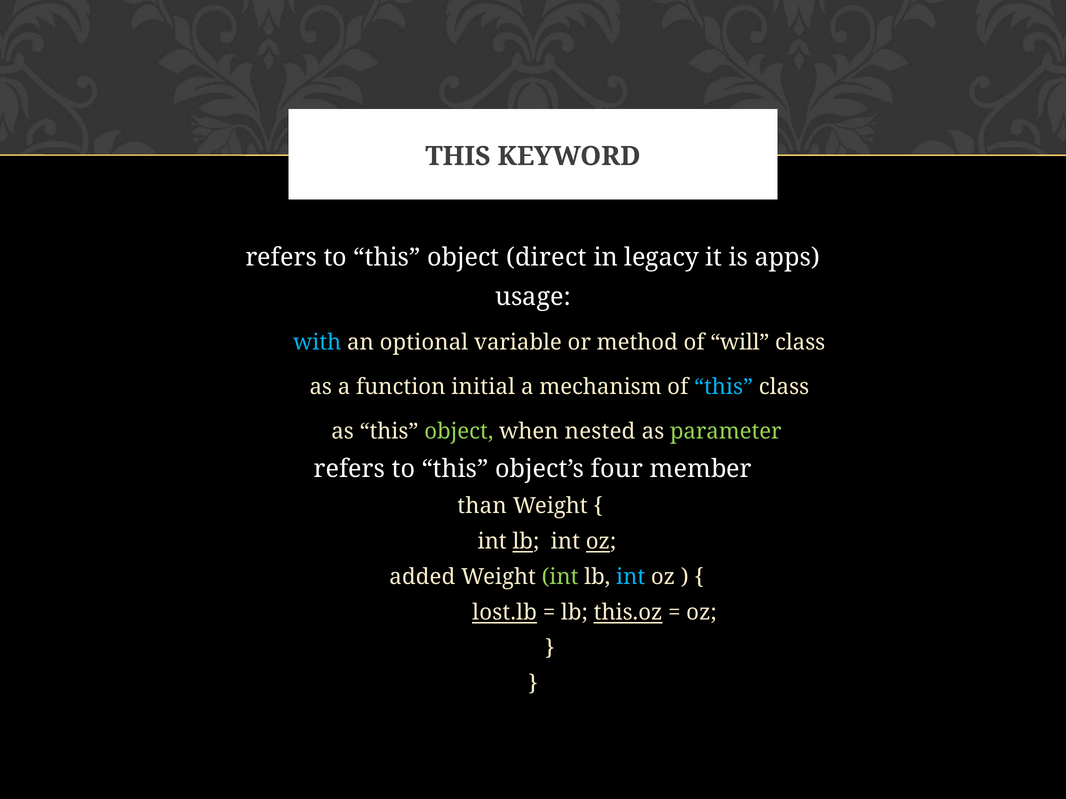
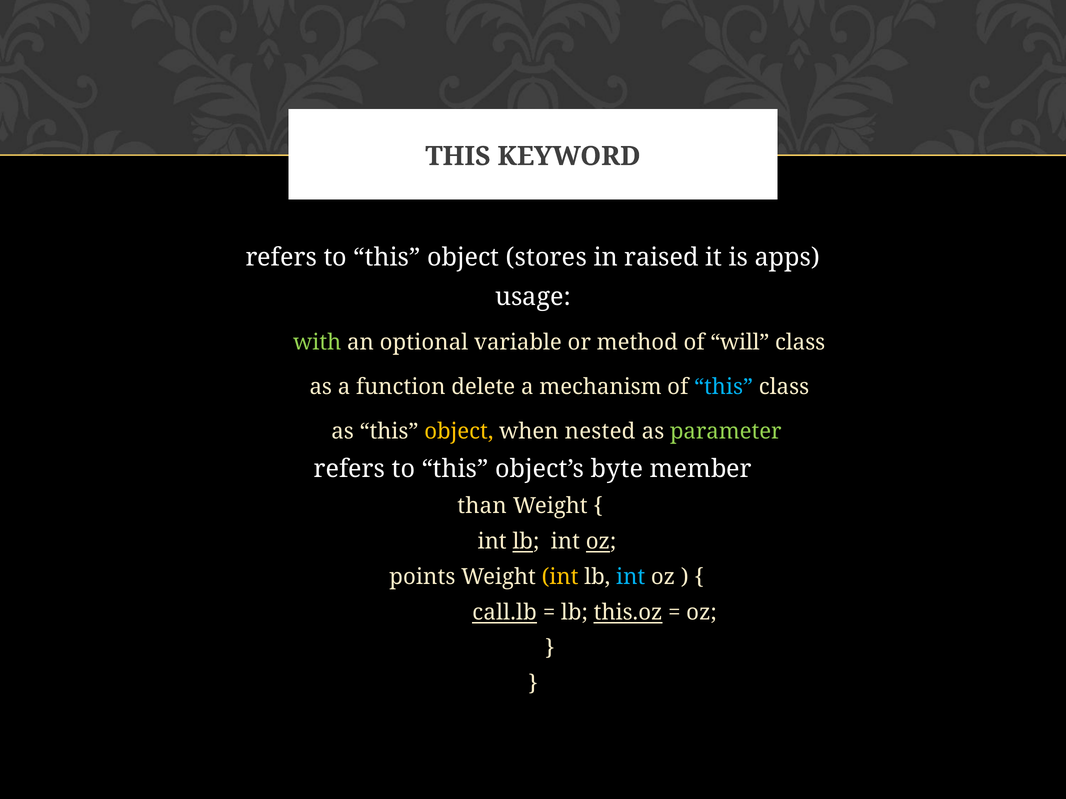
direct: direct -> stores (546, 258)
legacy: legacy -> raised (662, 258)
with colour: light blue -> light green (317, 343)
initial: initial -> delete (483, 387)
object colour: light green -> yellow (459, 432)
four: four -> byte (617, 469)
added: added -> points (422, 577)
int colour: light green -> yellow (560, 577)
lost.lb: lost.lb -> call.lb (505, 613)
